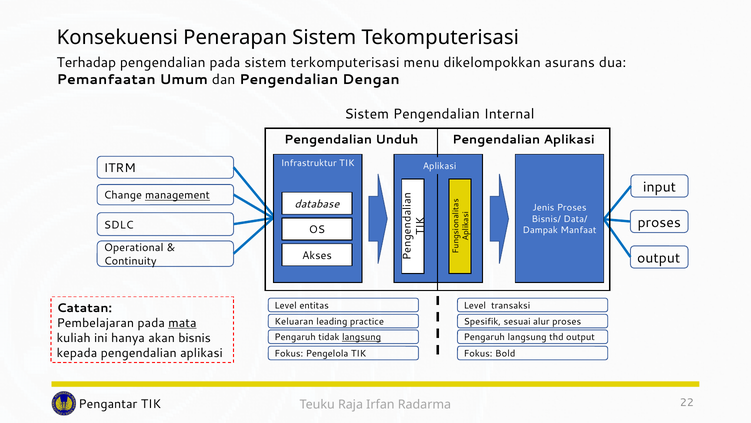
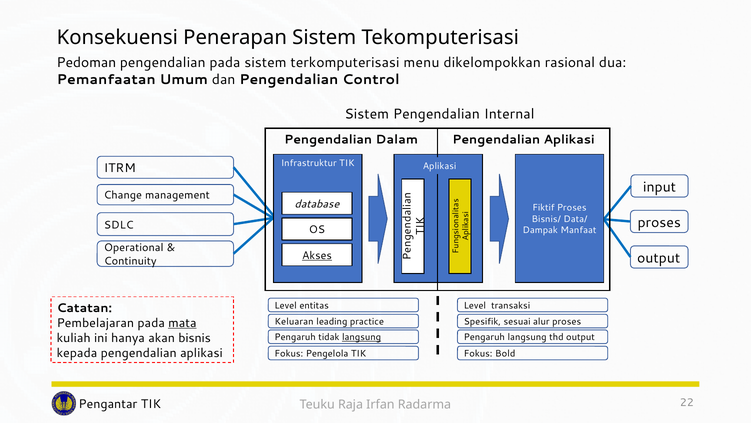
Terhadap: Terhadap -> Pedoman (86, 62)
asurans: asurans -> rasional (570, 62)
Dengan: Dengan -> Control (371, 79)
Unduh: Unduh -> Dalam (397, 139)
management underline: present -> none (177, 195)
Jenis: Jenis -> Fiktif (543, 208)
Akses underline: none -> present (317, 255)
